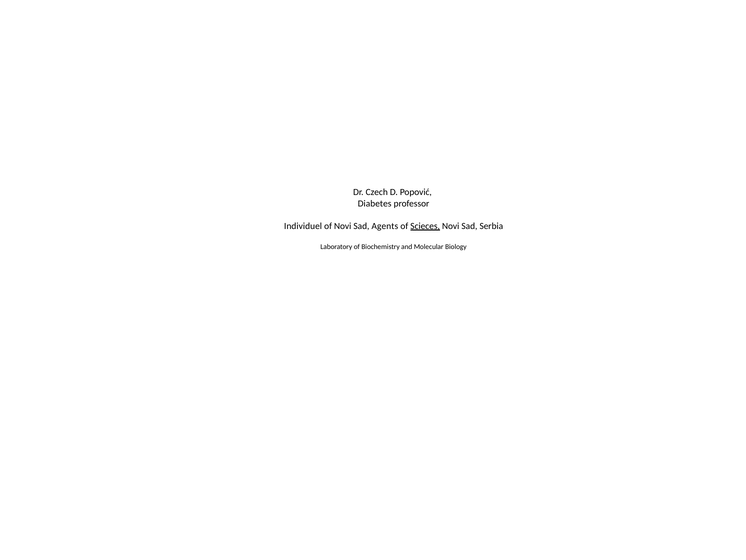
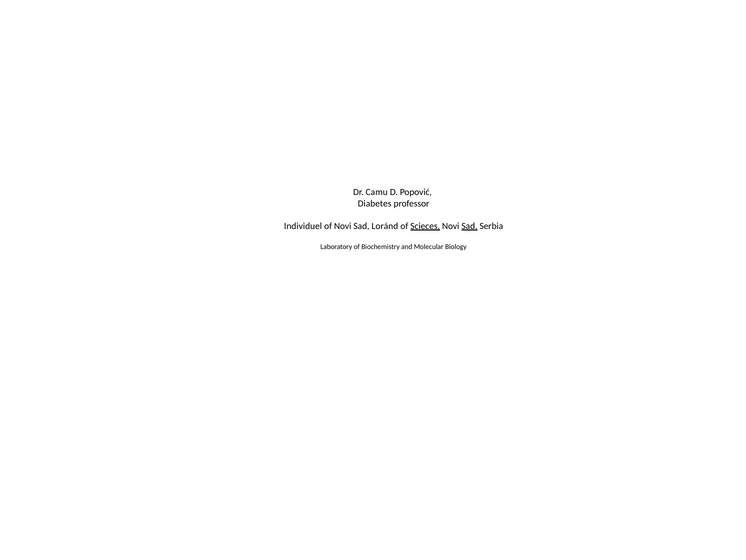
Czech: Czech -> Camu (377, 192)
Agents: Agents -> Loránd (385, 226)
Sad underline: none -> present (469, 226)
